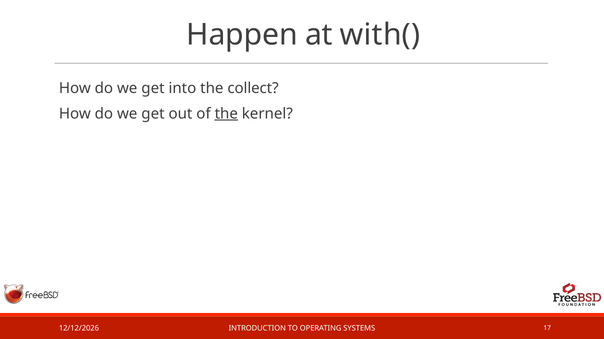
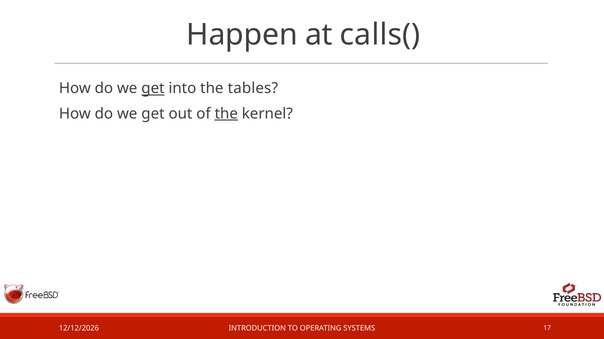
with(: with( -> calls( (380, 35)
get underline: none -> present (153, 89)
collect: collect -> tables (253, 89)
